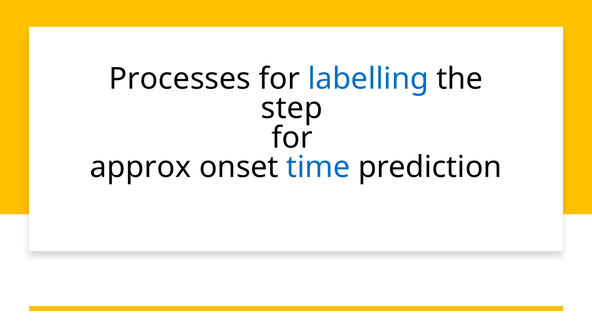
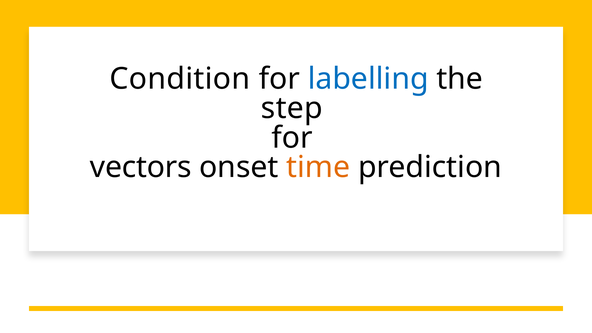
Processes: Processes -> Condition (180, 79)
approx: approx -> vectors (141, 167)
time colour: blue -> orange (318, 167)
